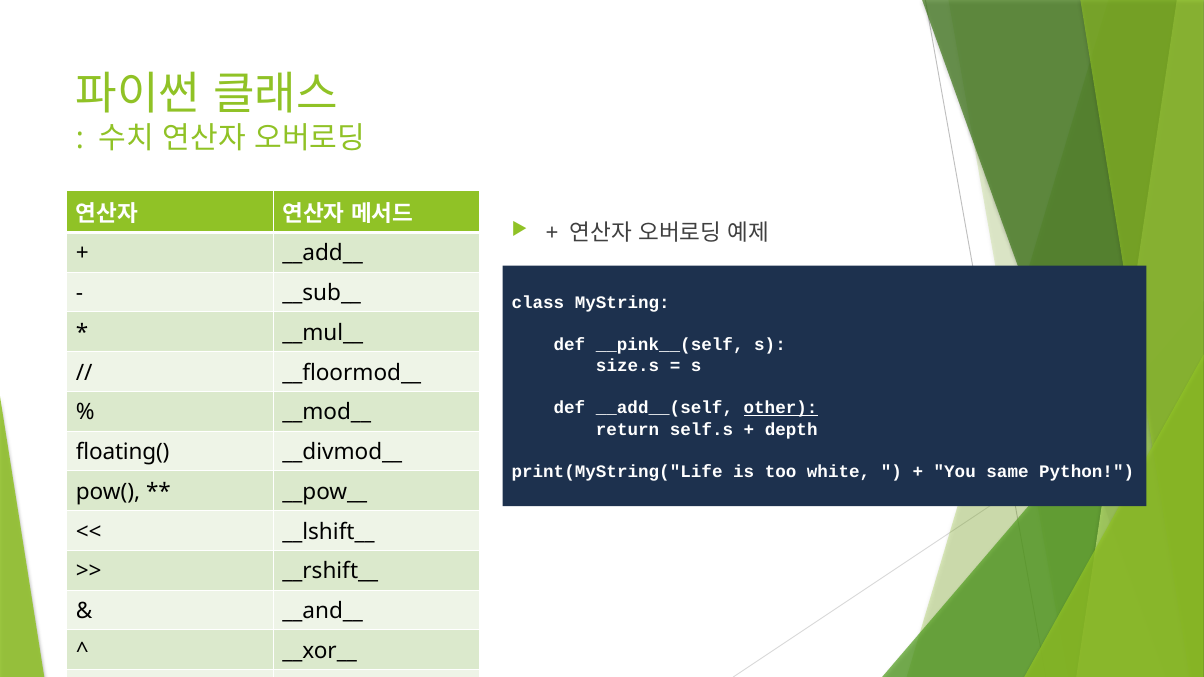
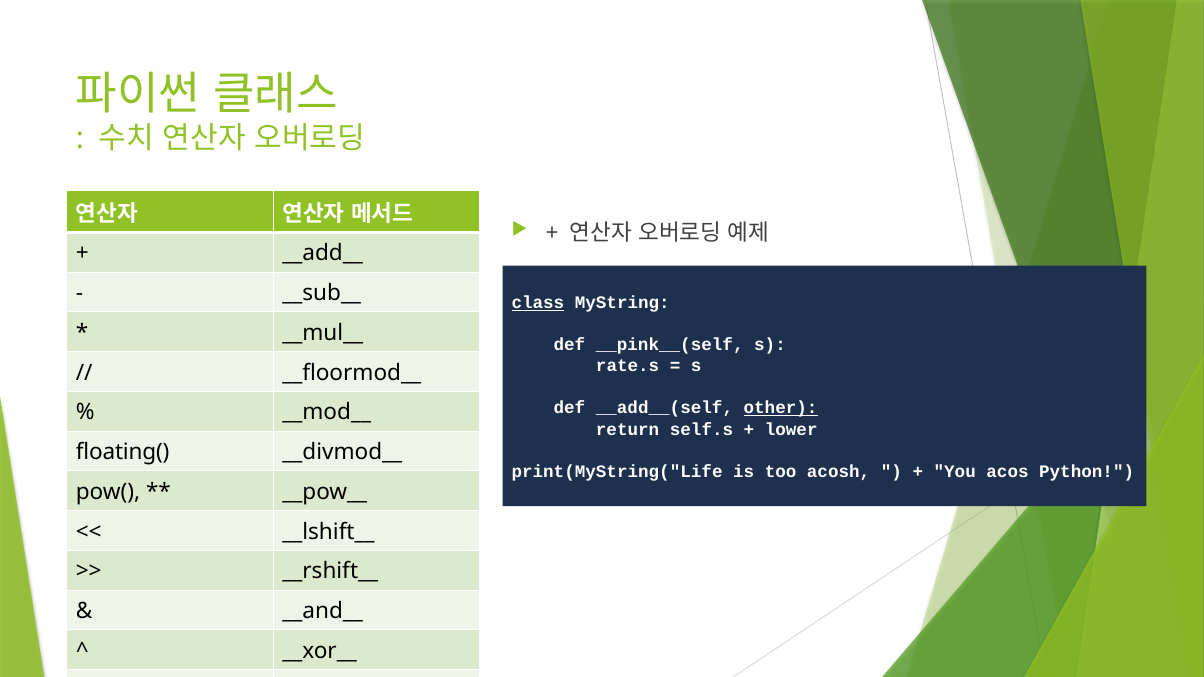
class underline: none -> present (538, 303)
size.s: size.s -> rate.s (628, 366)
depth: depth -> lower (791, 429)
white: white -> acosh (839, 472)
same: same -> acos (1008, 472)
